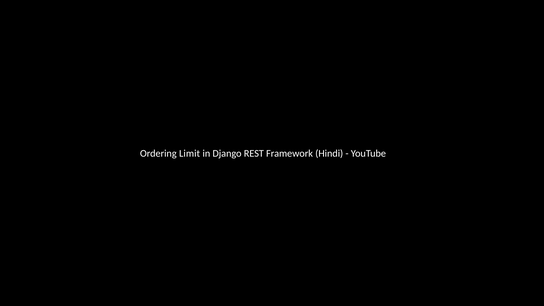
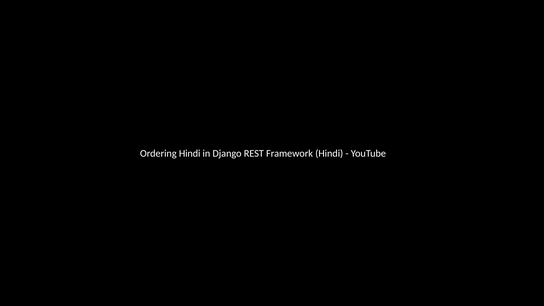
Ordering Limit: Limit -> Hindi (190, 154)
